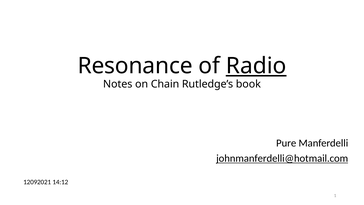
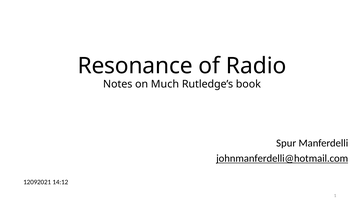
Radio underline: present -> none (256, 66)
Chain: Chain -> Much (165, 84)
Pure: Pure -> Spur (286, 143)
